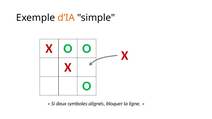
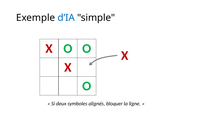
d’IA colour: orange -> blue (66, 18)
